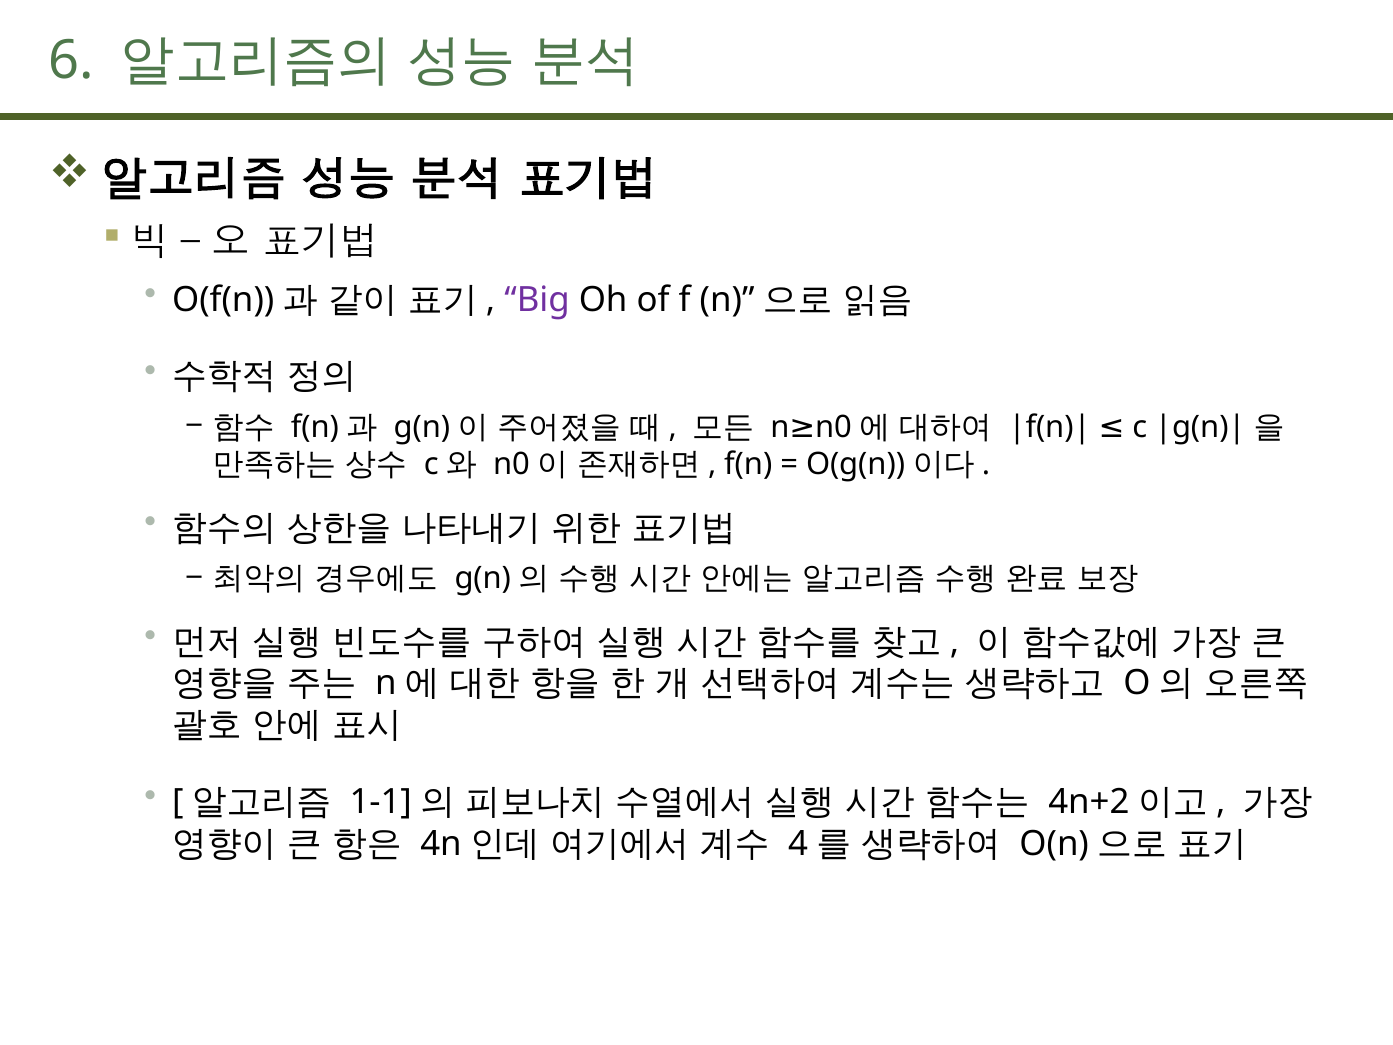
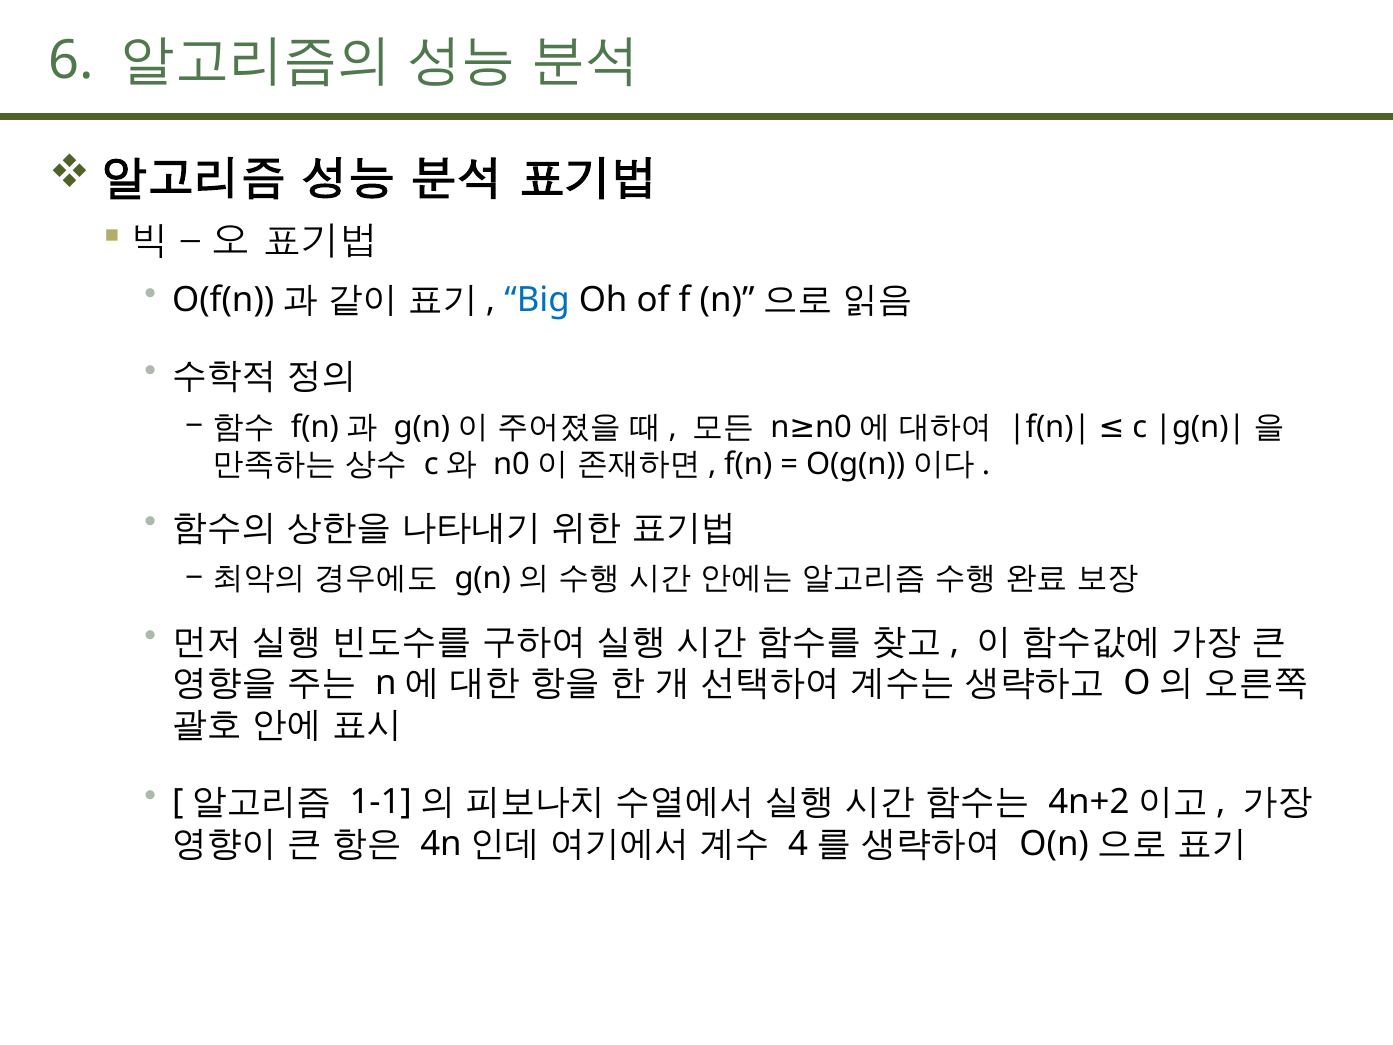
Big colour: purple -> blue (537, 300)
